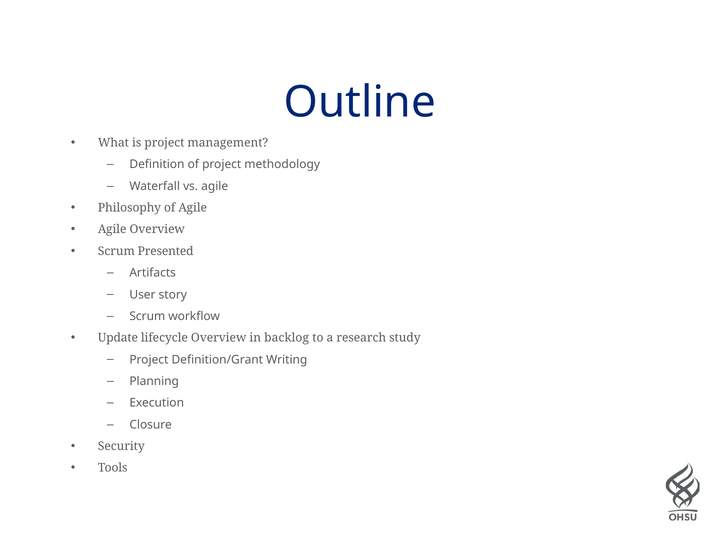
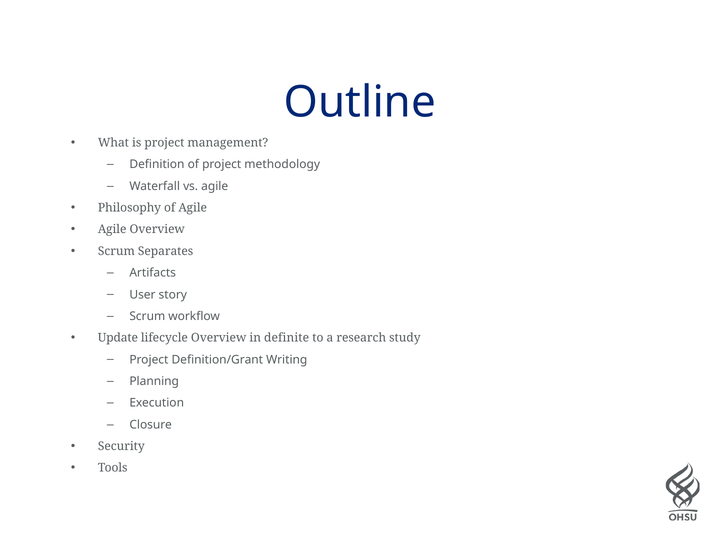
Presented: Presented -> Separates (166, 251)
backlog: backlog -> definite (287, 338)
